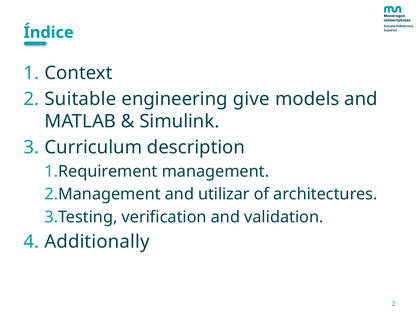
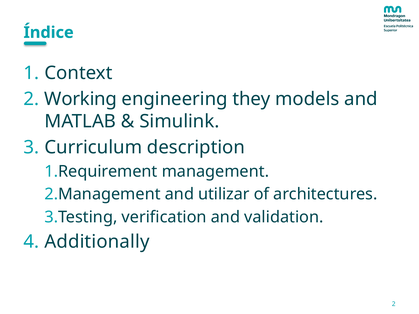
Suitable: Suitable -> Working (81, 99)
give: give -> they (251, 99)
